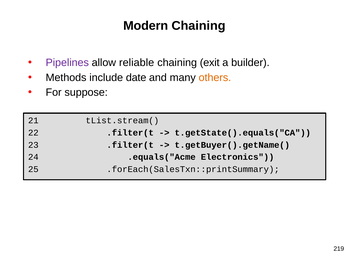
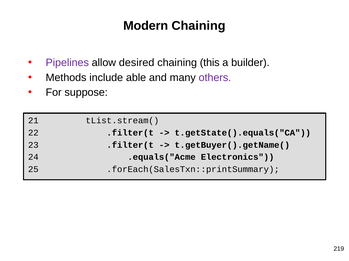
reliable: reliable -> desired (137, 63)
exit: exit -> this (210, 63)
date: date -> able (136, 78)
others colour: orange -> purple (215, 78)
